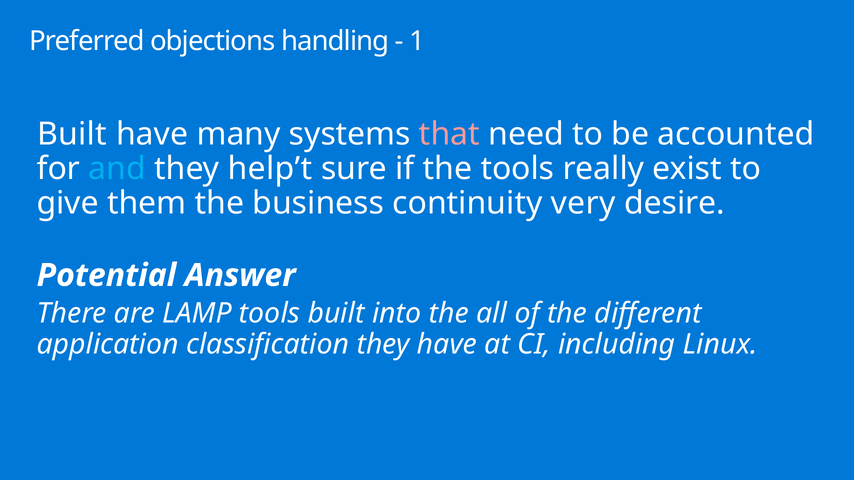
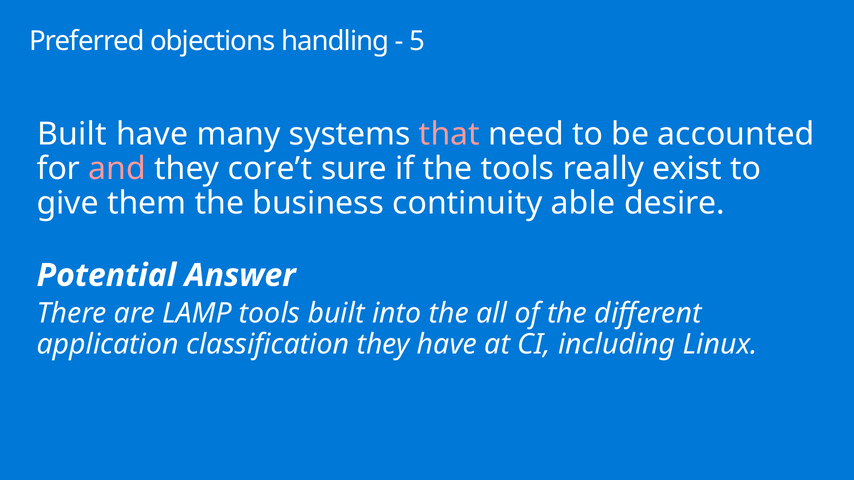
1: 1 -> 5 (417, 41)
and colour: light blue -> pink (117, 169)
help’t: help’t -> core’t (270, 169)
very: very -> able (583, 203)
